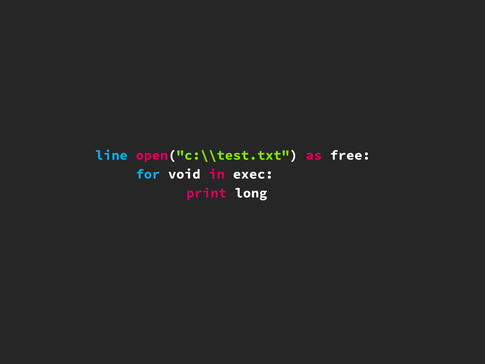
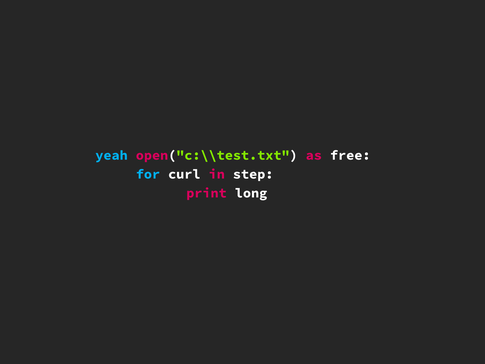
line: line -> yeah (111, 155)
void: void -> curl (184, 174)
exec: exec -> step (253, 174)
